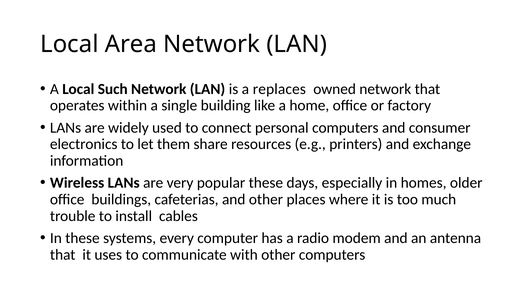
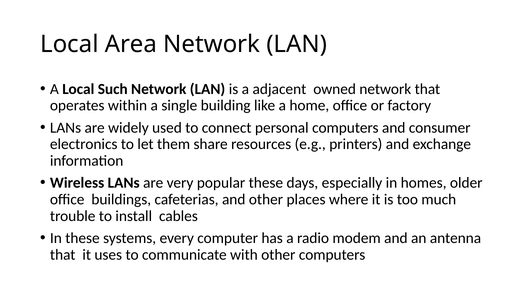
replaces: replaces -> adjacent (279, 89)
